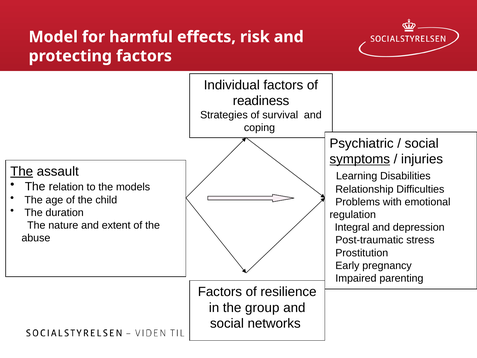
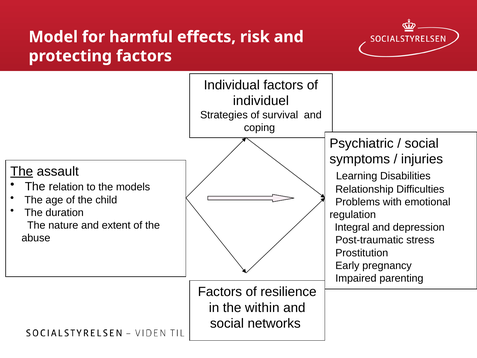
readiness: readiness -> individuel (261, 101)
symptoms underline: present -> none (360, 159)
group: group -> within (262, 307)
